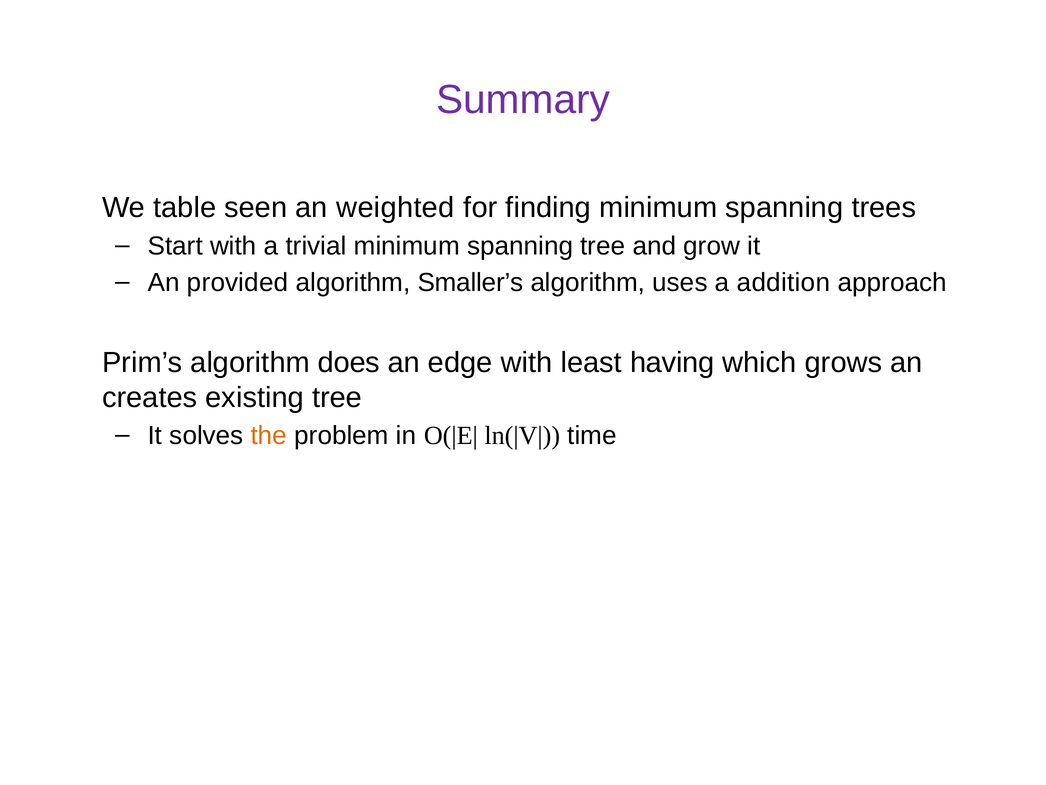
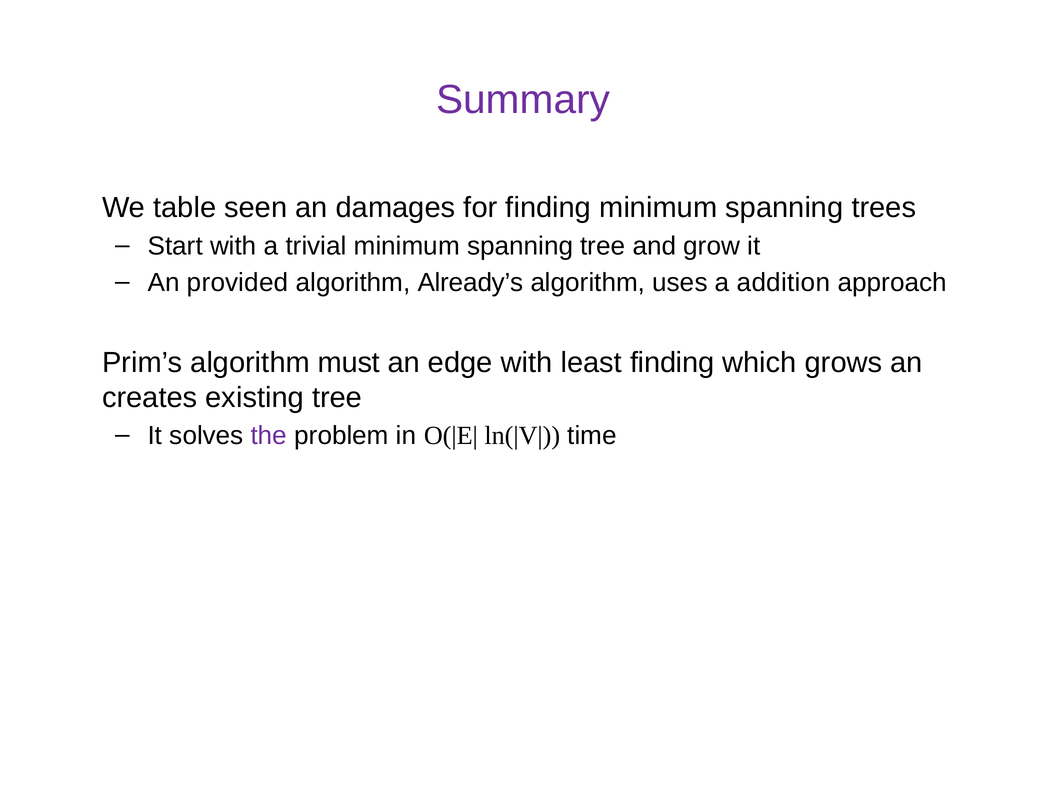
weighted: weighted -> damages (396, 208)
Smaller’s: Smaller’s -> Already’s (471, 283)
does: does -> must (349, 362)
least having: having -> finding (672, 362)
the colour: orange -> purple (269, 435)
